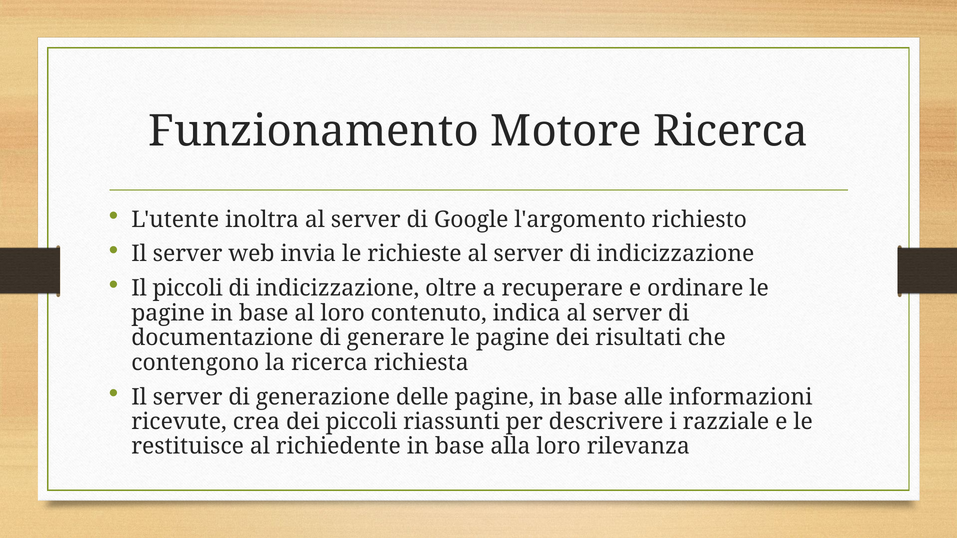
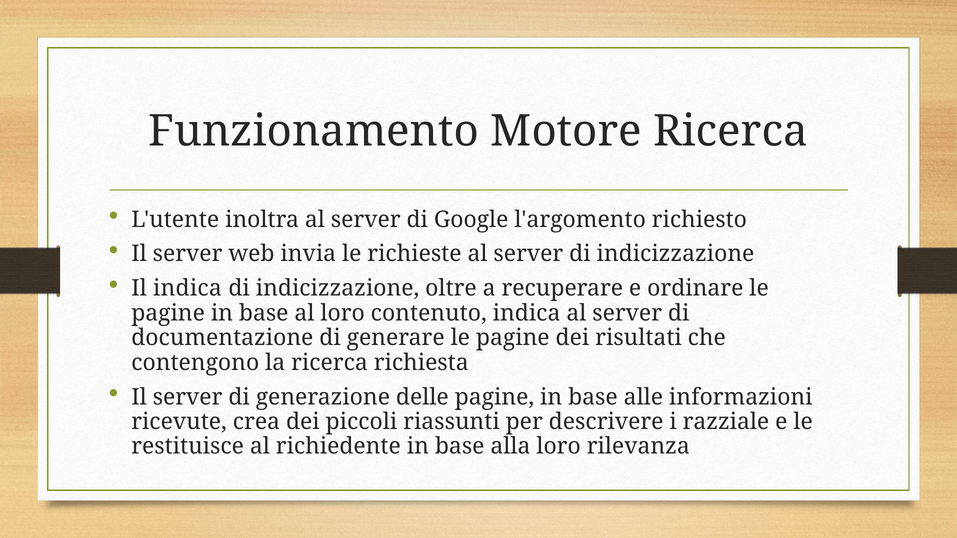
Il piccoli: piccoli -> indica (187, 288)
